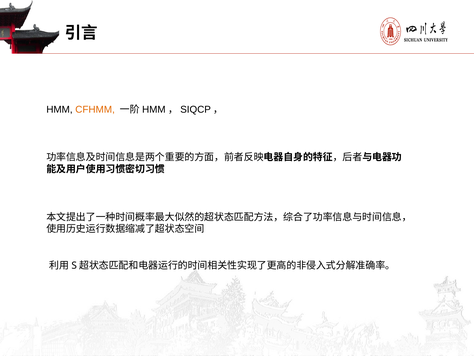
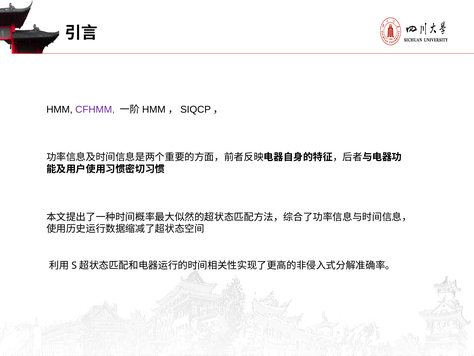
CFHMM colour: orange -> purple (95, 109)
